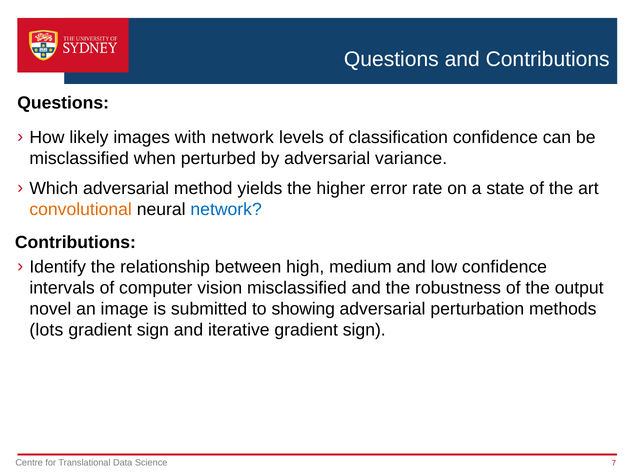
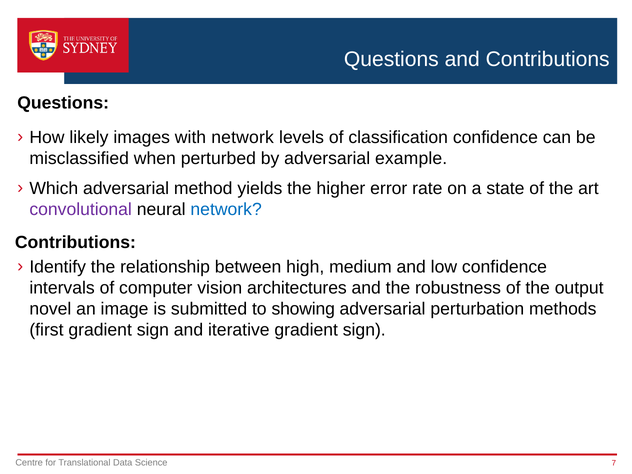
variance: variance -> example (411, 159)
convolutional colour: orange -> purple (81, 210)
vision misclassified: misclassified -> architectures (297, 288)
lots: lots -> first (46, 330)
